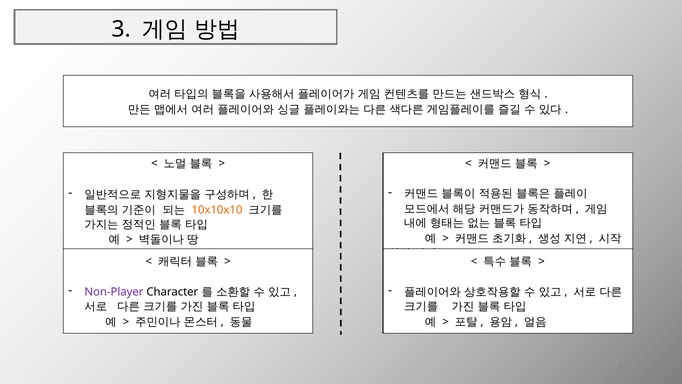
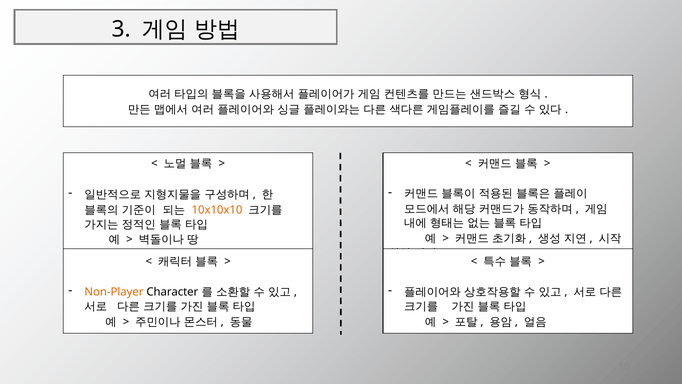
Non-Player colour: purple -> orange (114, 292)
